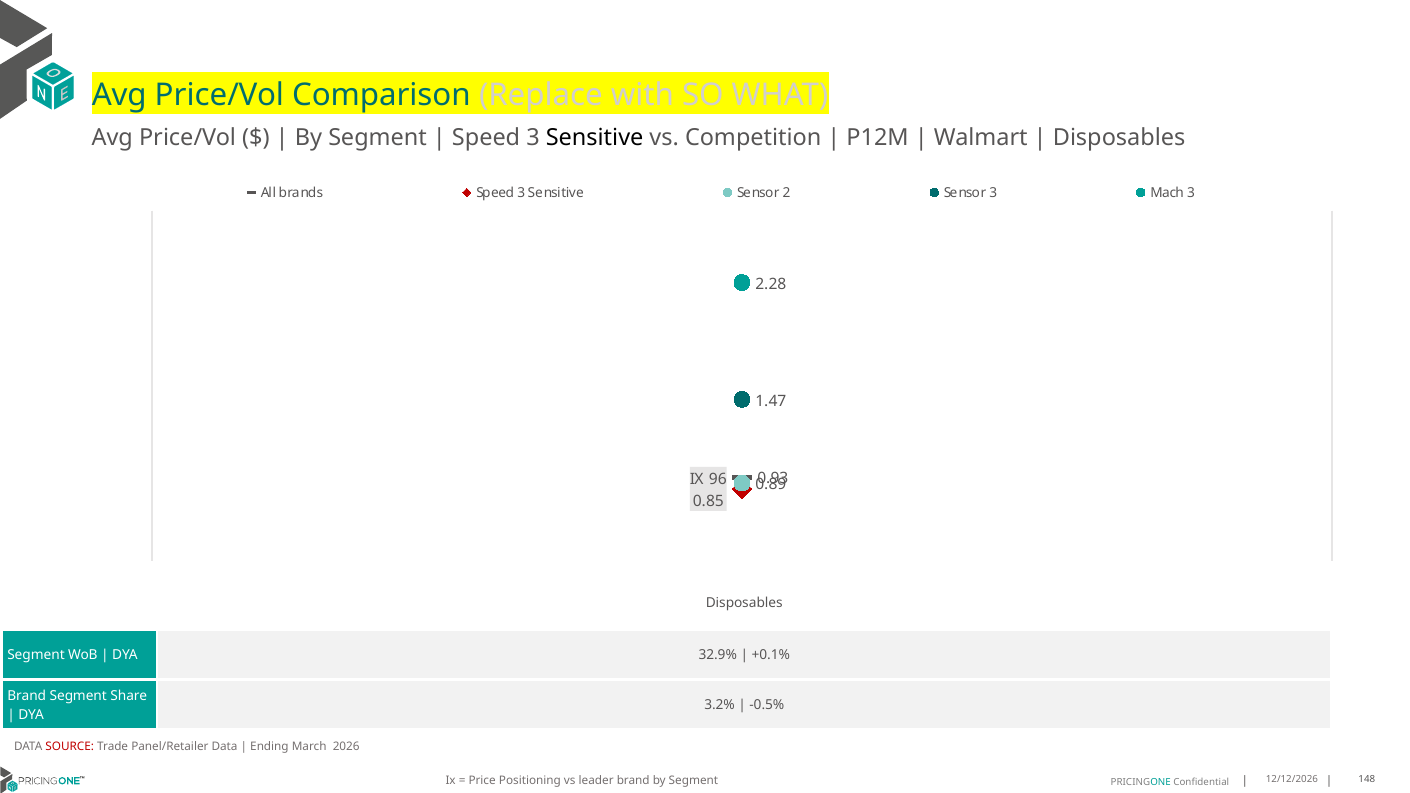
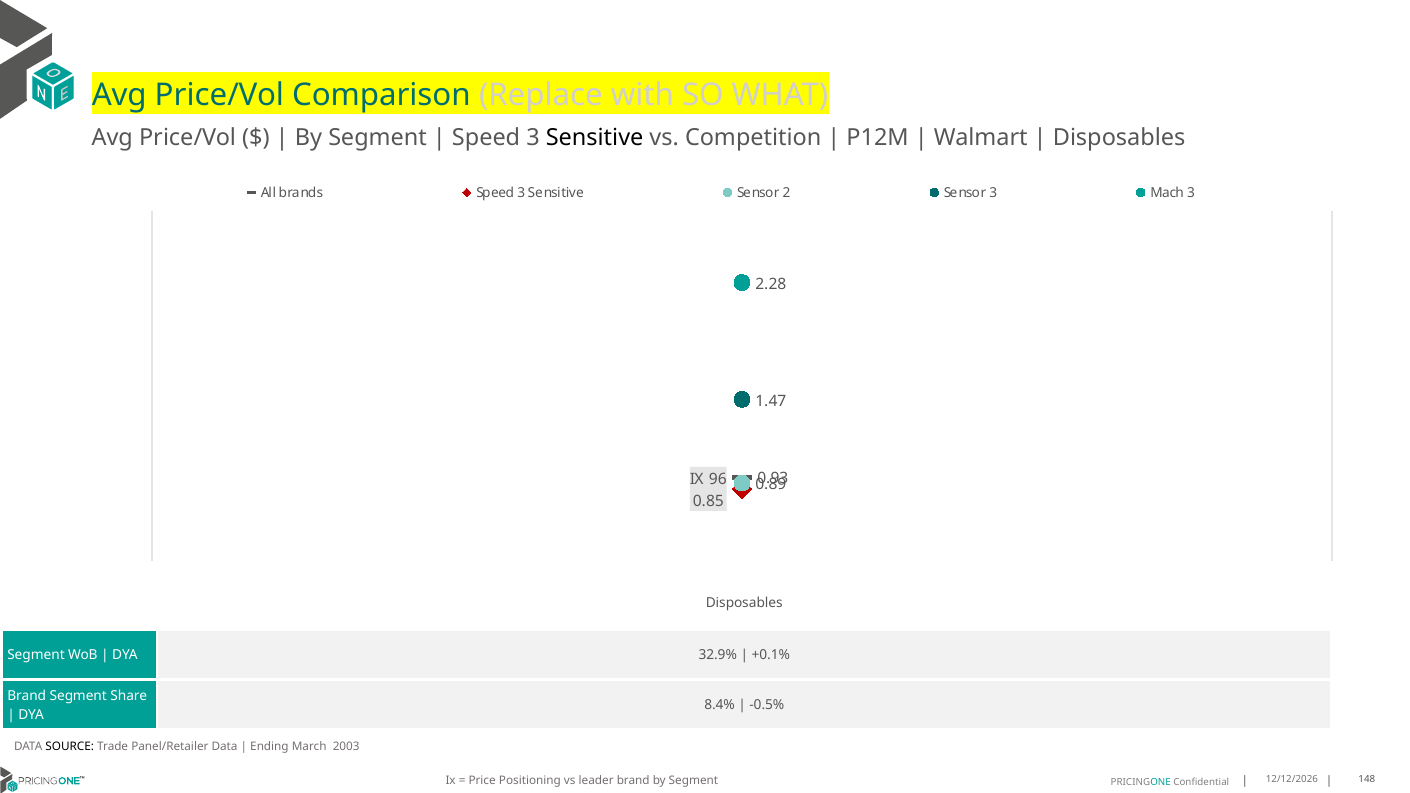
3.2%: 3.2% -> 8.4% (720, 705)
SOURCE colour: red -> black (70, 747)
2026: 2026 -> 2003 (346, 747)
